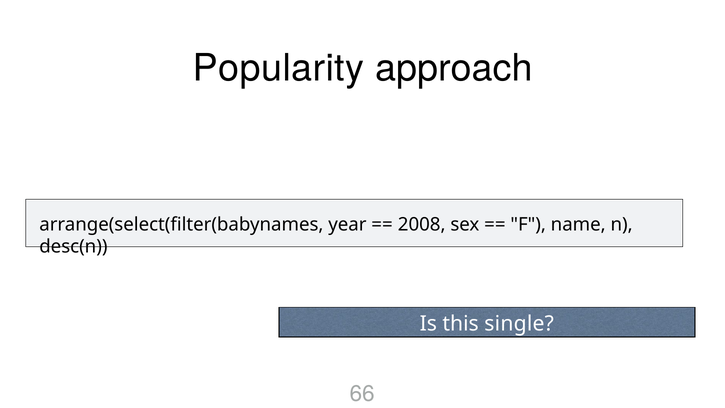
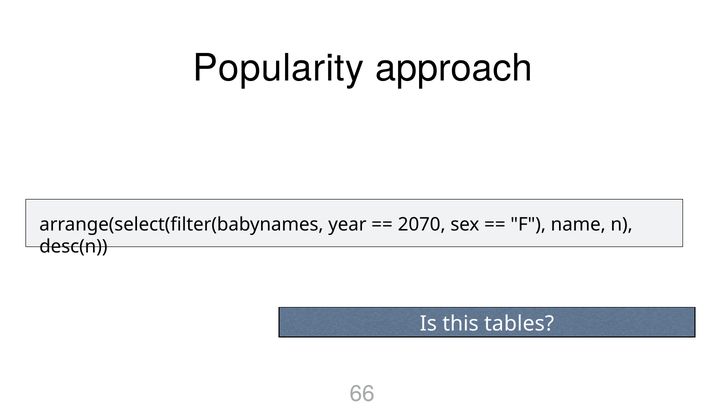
2008: 2008 -> 2070 (422, 224)
single: single -> tables (519, 323)
